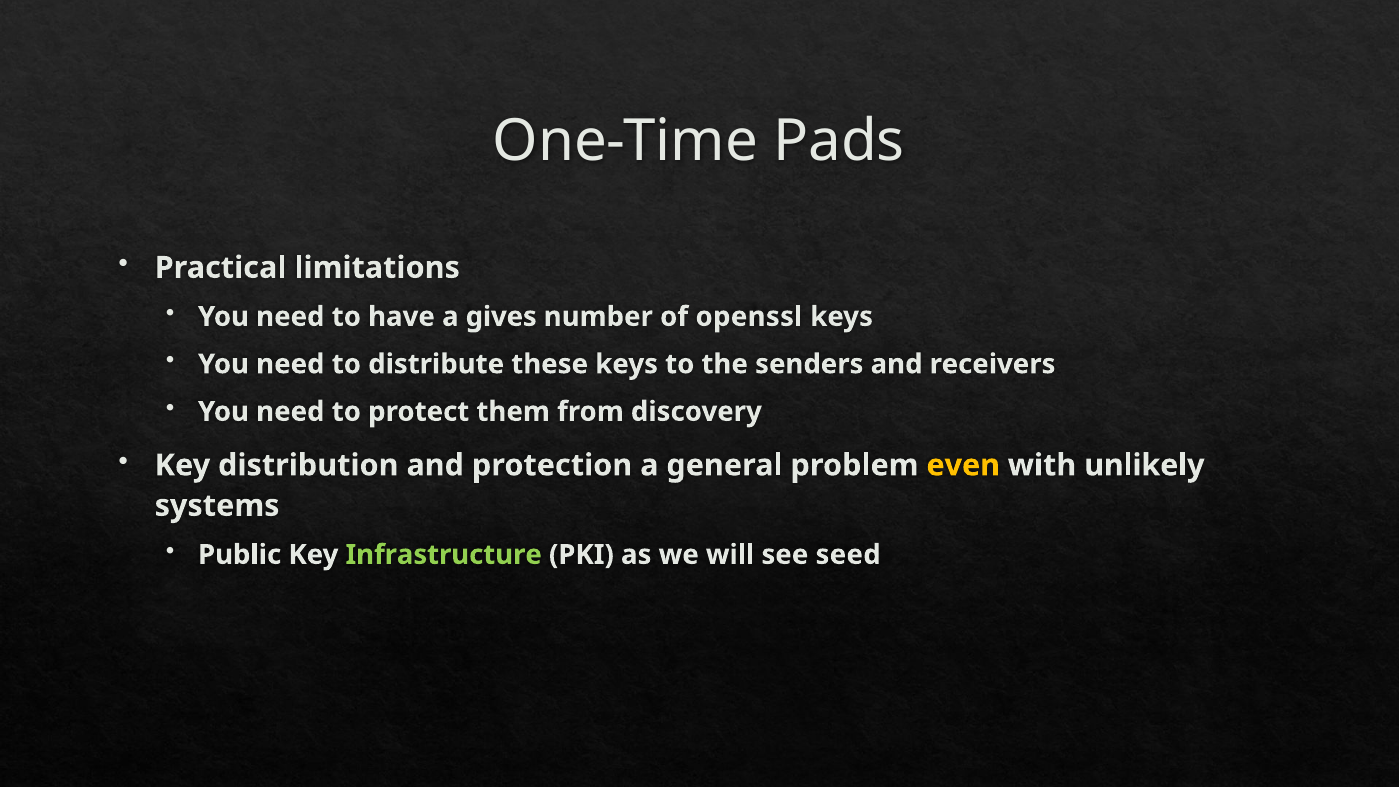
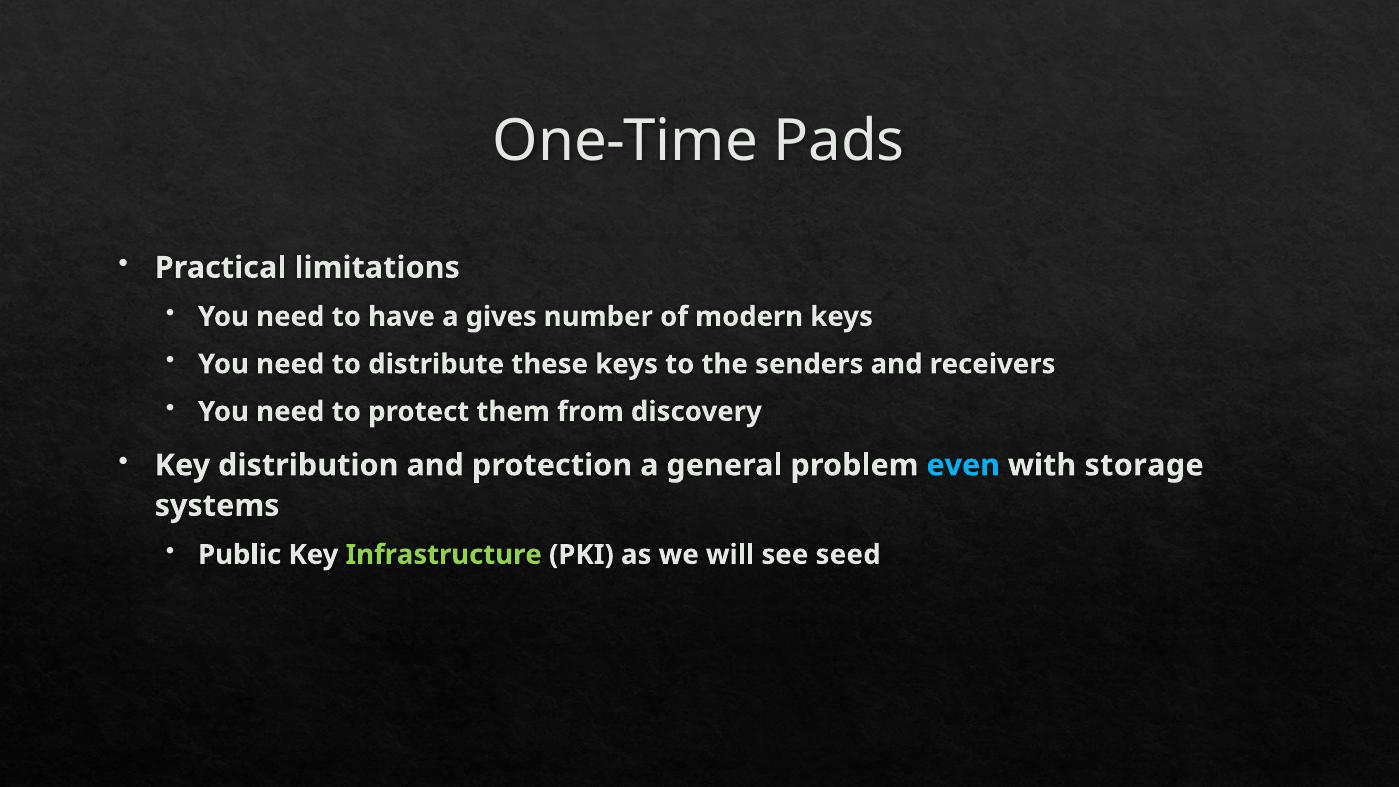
openssl: openssl -> modern (749, 317)
even colour: yellow -> light blue (963, 465)
unlikely: unlikely -> storage (1144, 465)
